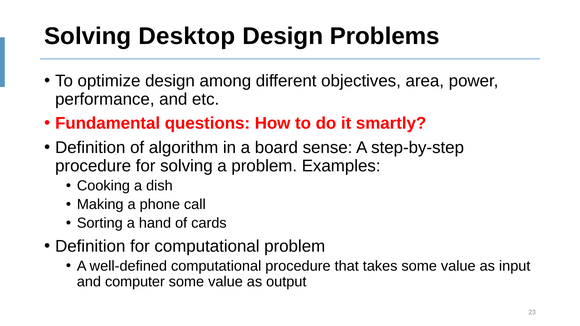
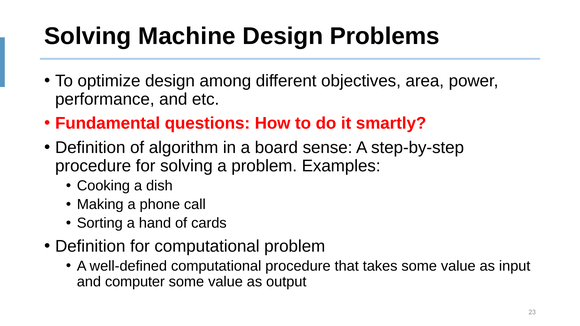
Desktop: Desktop -> Machine (187, 36)
